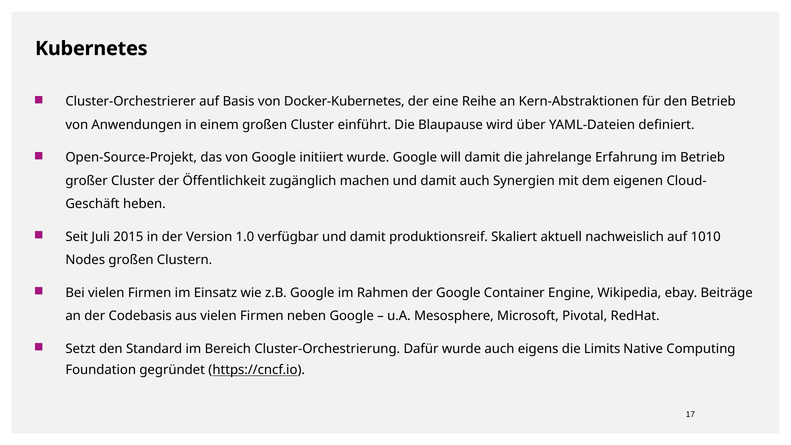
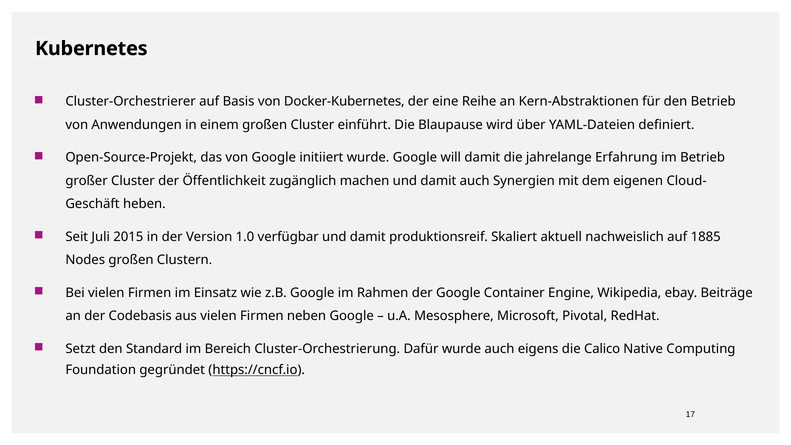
1010: 1010 -> 1885 (706, 237)
Limits: Limits -> Calico (602, 349)
